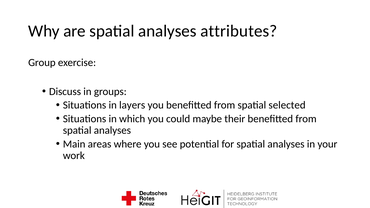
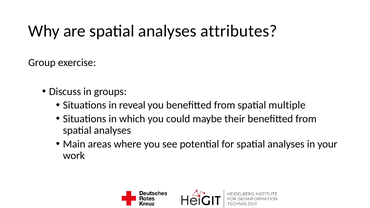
layers: layers -> reveal (132, 105)
selected: selected -> multiple (287, 105)
